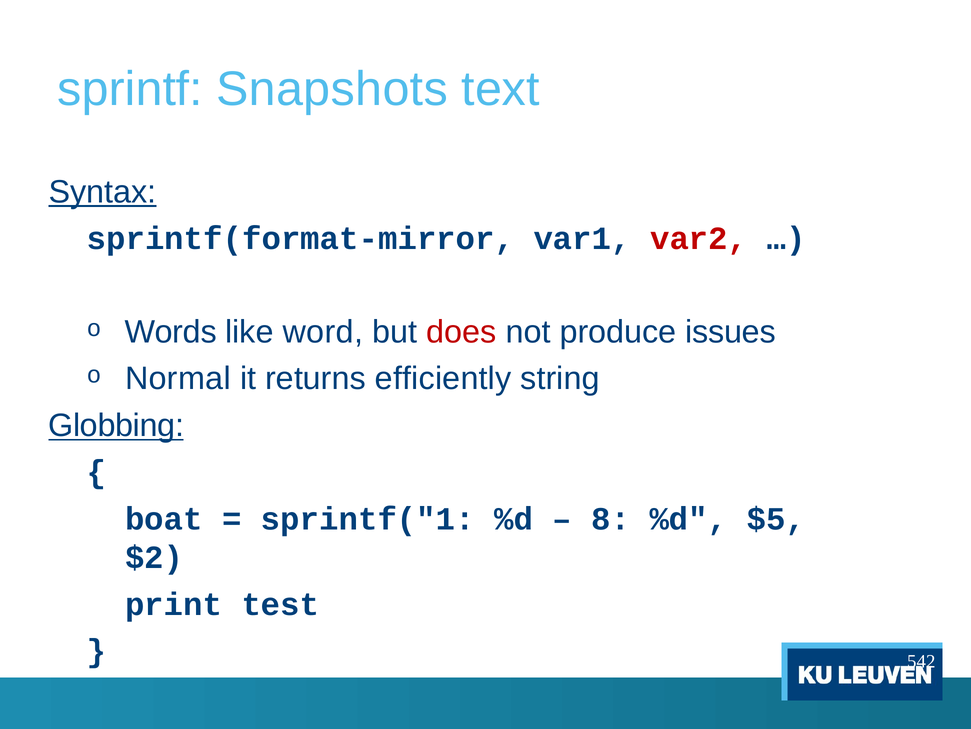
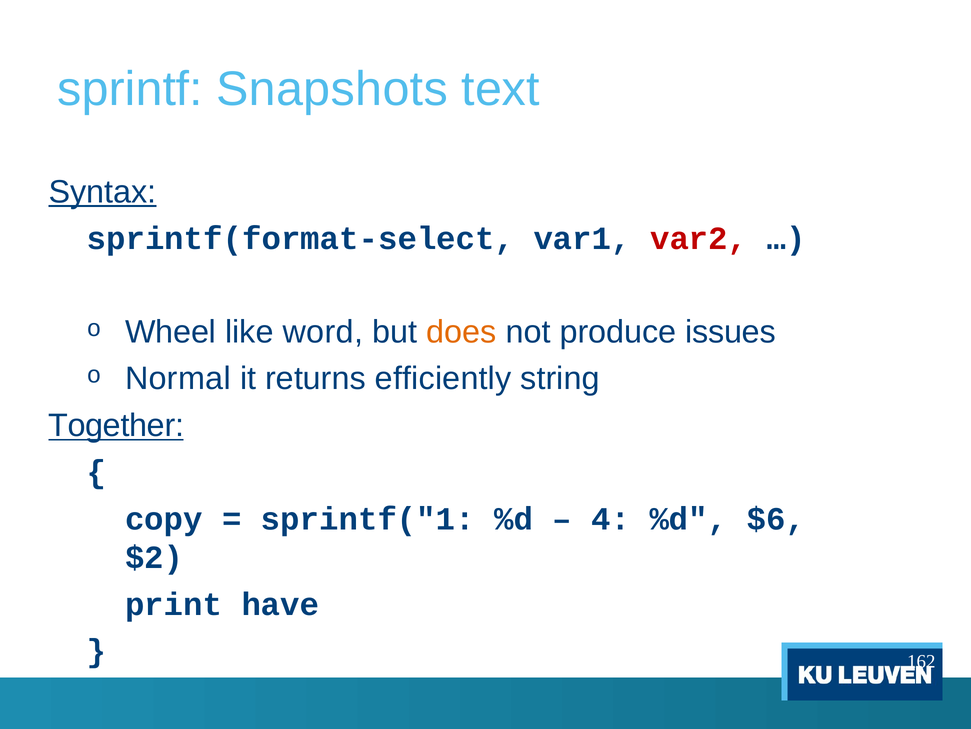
sprintf(format-mirror: sprintf(format-mirror -> sprintf(format-select (300, 238)
Words: Words -> Wheel (171, 332)
does colour: red -> orange (461, 332)
Globbing: Globbing -> Together (116, 425)
boat: boat -> copy (164, 518)
8: 8 -> 4 (611, 518)
$5: $5 -> $6 (776, 518)
test: test -> have (280, 604)
542: 542 -> 162 (921, 661)
